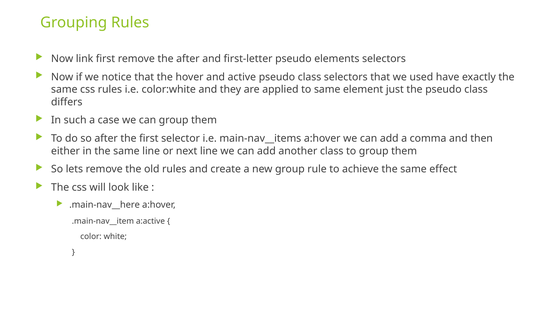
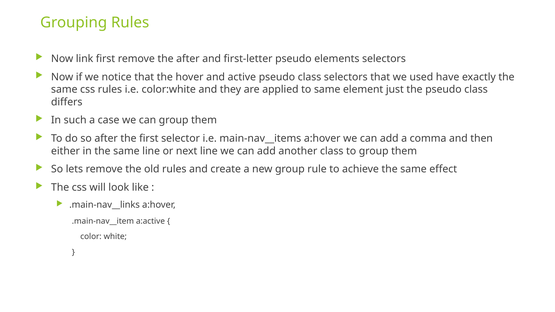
.main-nav__here: .main-nav__here -> .main-nav__links (105, 205)
